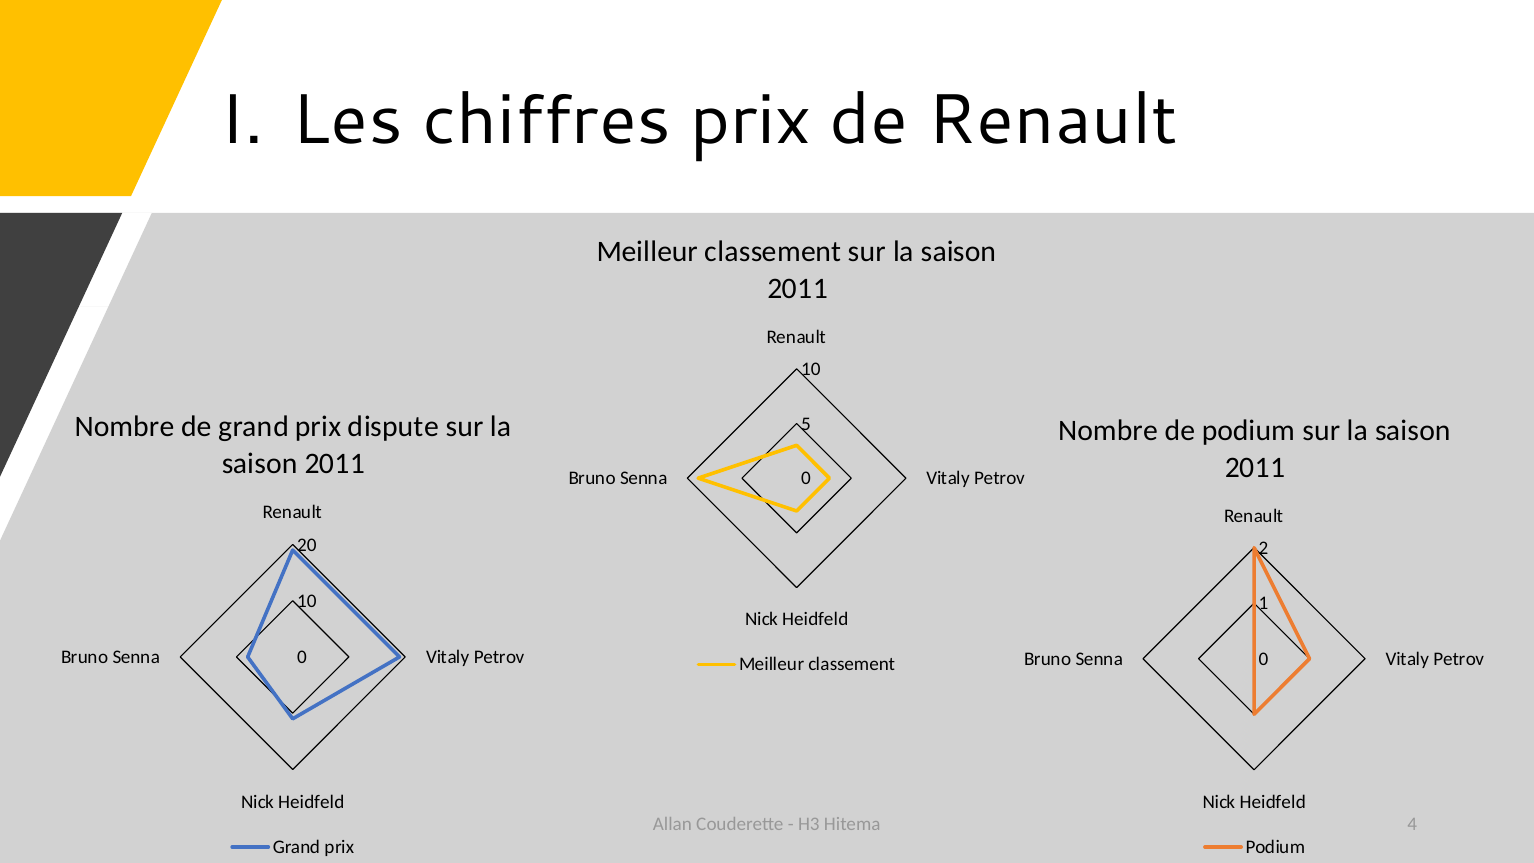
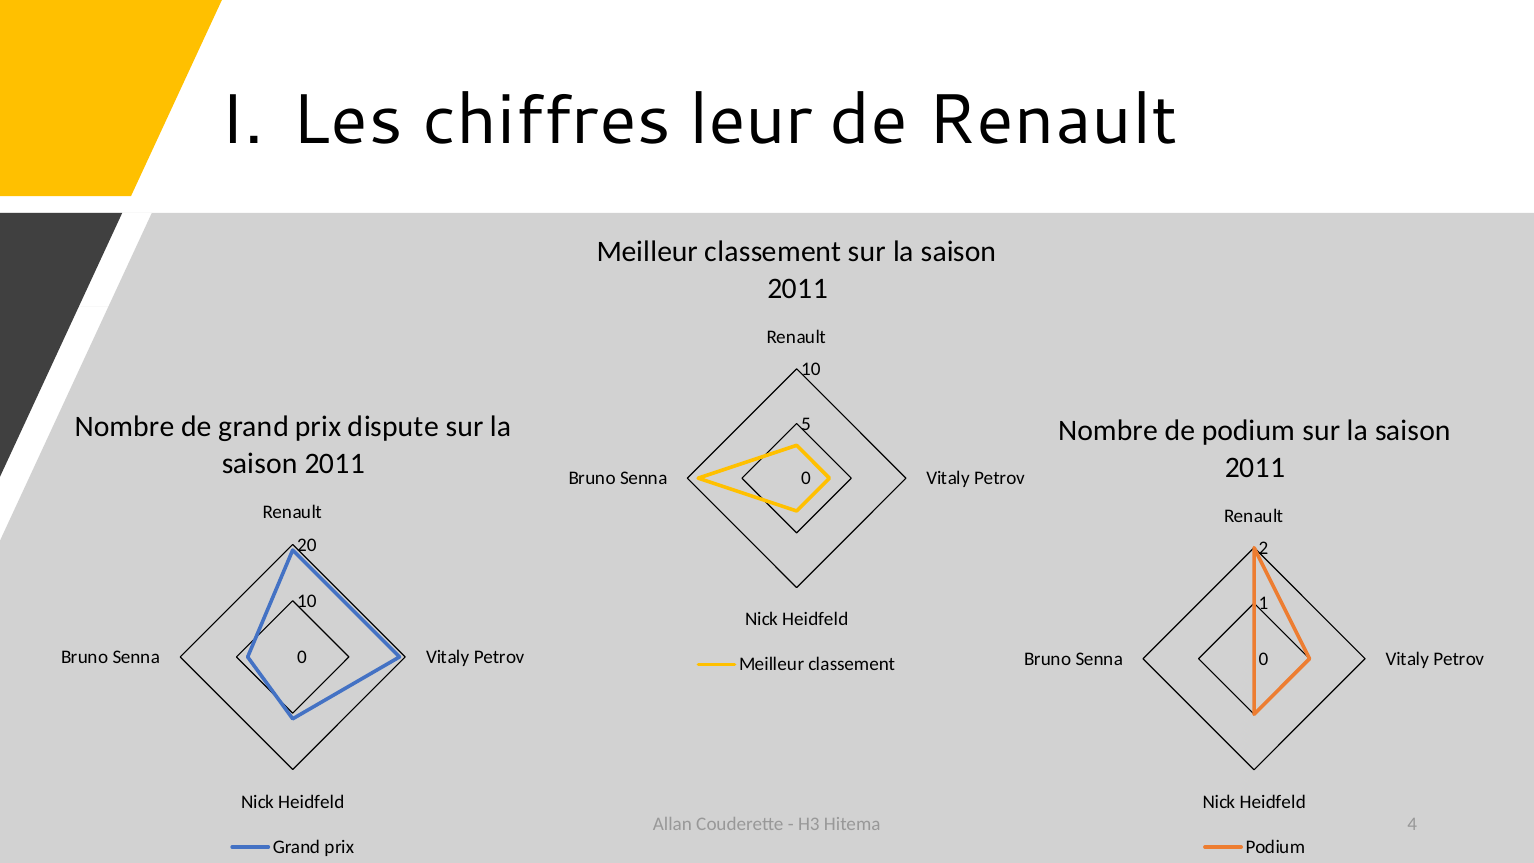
chiffres prix: prix -> leur (751, 120)
